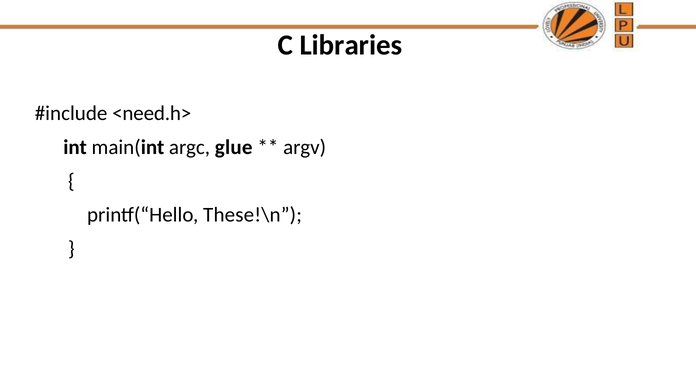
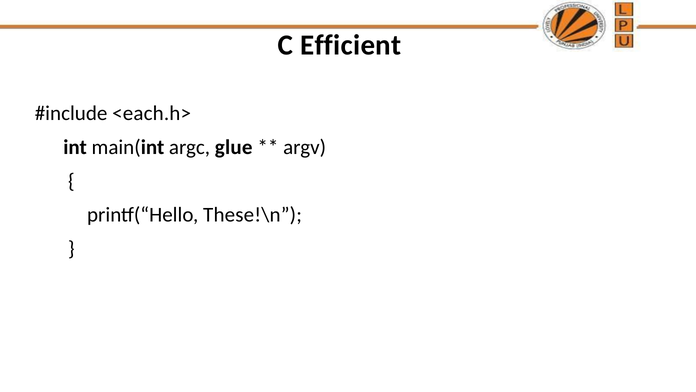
Libraries: Libraries -> Efficient (351, 45)
<need.h>: <need.h> -> <each.h> (152, 113)
